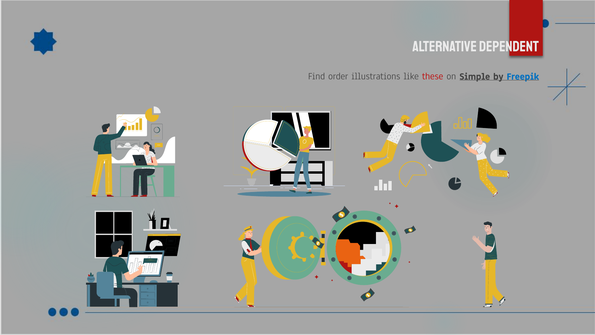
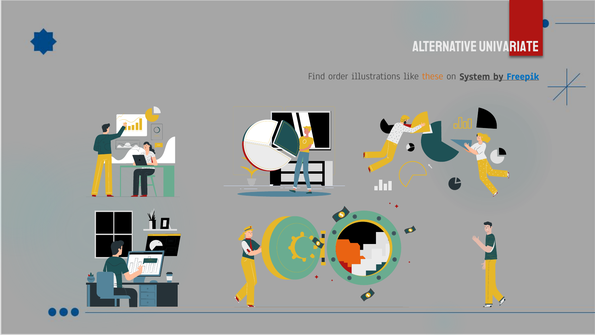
DEPENDENT: DEPENDENT -> UNIVARIATE (509, 46)
these colour: red -> orange (433, 76)
Simple: Simple -> System (475, 76)
